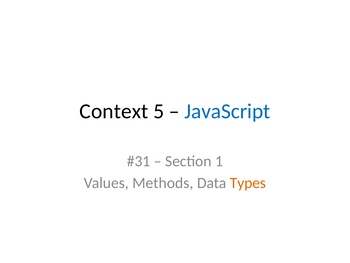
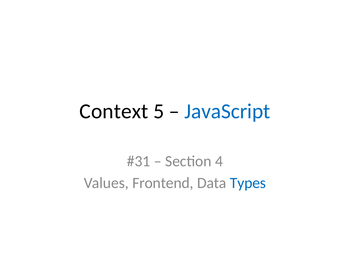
1: 1 -> 4 (219, 161)
Methods: Methods -> Frontend (163, 183)
Types colour: orange -> blue (248, 183)
